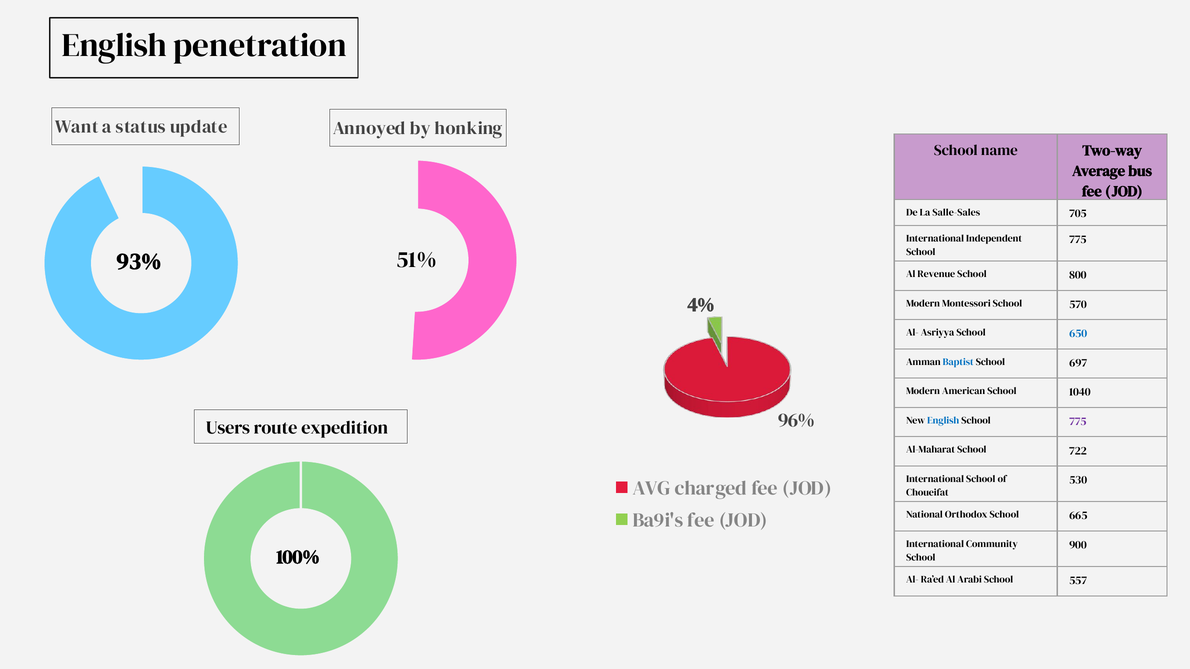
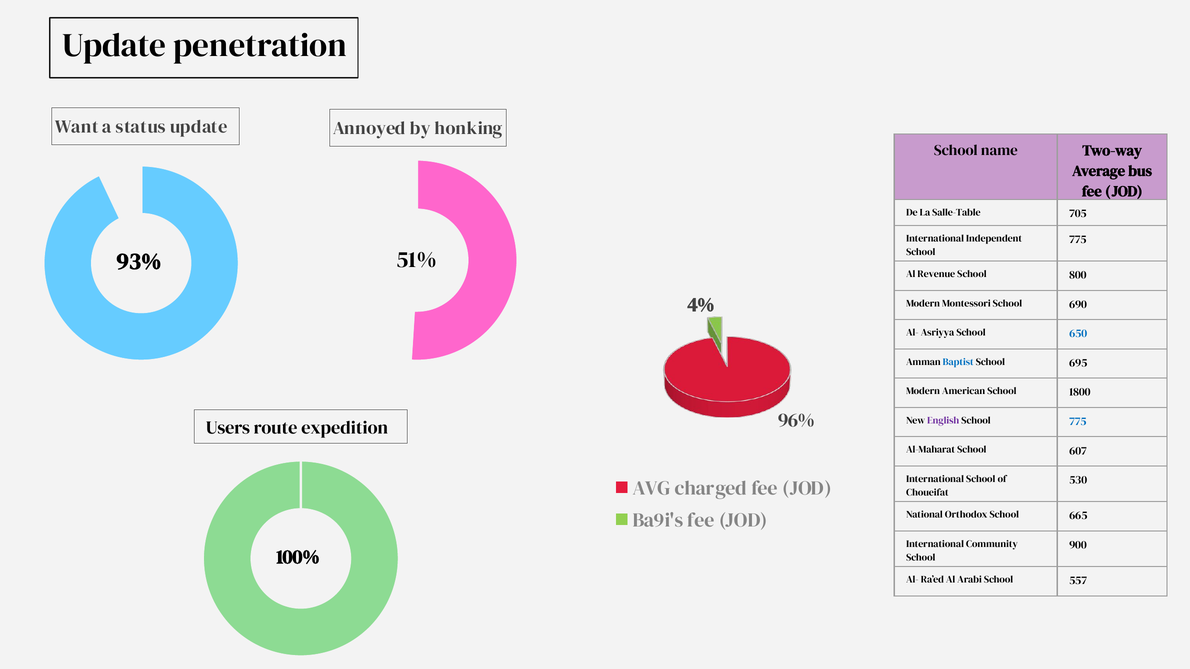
English: English -> Update (114, 45)
Salle-Sales: Salle-Sales -> Salle-Table (956, 213)
570: 570 -> 690 (1078, 305)
697: 697 -> 695 (1078, 363)
1040: 1040 -> 1800 (1080, 392)
English colour: blue -> purple (943, 421)
775 colour: purple -> blue (1078, 422)
722: 722 -> 607 (1078, 451)
